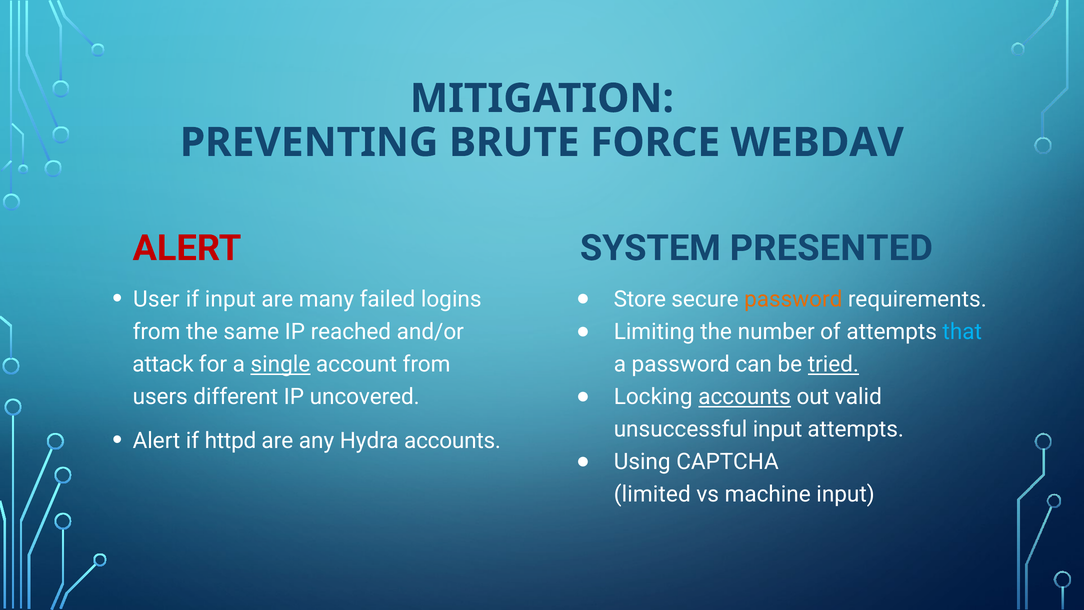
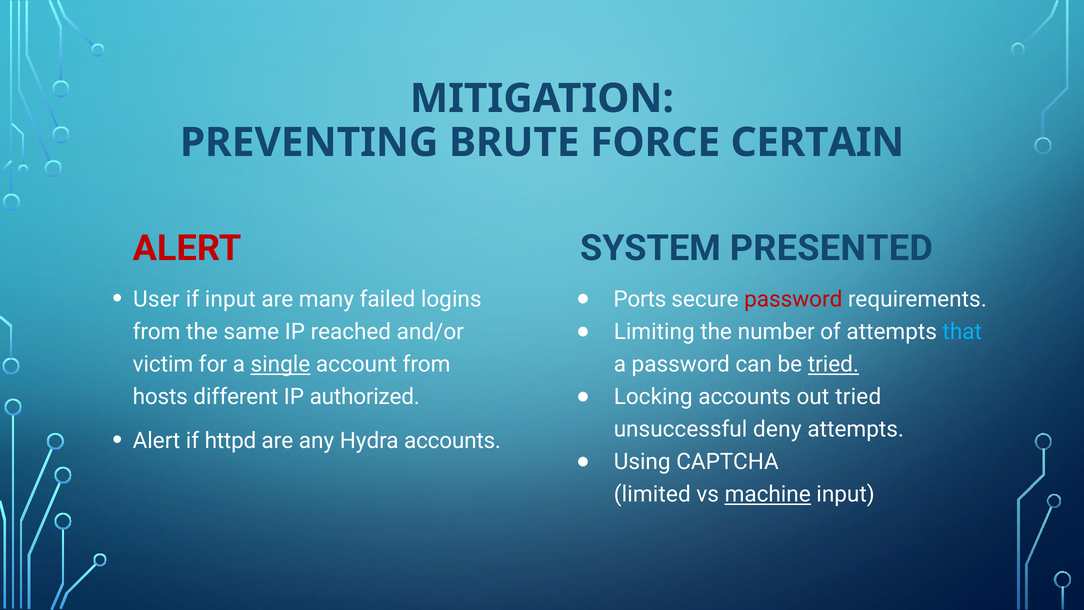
WEBDAV: WEBDAV -> CERTAIN (817, 142)
Store: Store -> Ports (640, 299)
password colour: orange -> red (793, 299)
attack: attack -> victim (163, 364)
accounts underline: present -> none (745, 397)
out valid: valid -> tried (858, 397)
users: users -> hosts (160, 397)
uncovered: uncovered -> authorized (365, 397)
unsuccessful input: input -> deny (777, 429)
machine underline: none -> present (768, 494)
